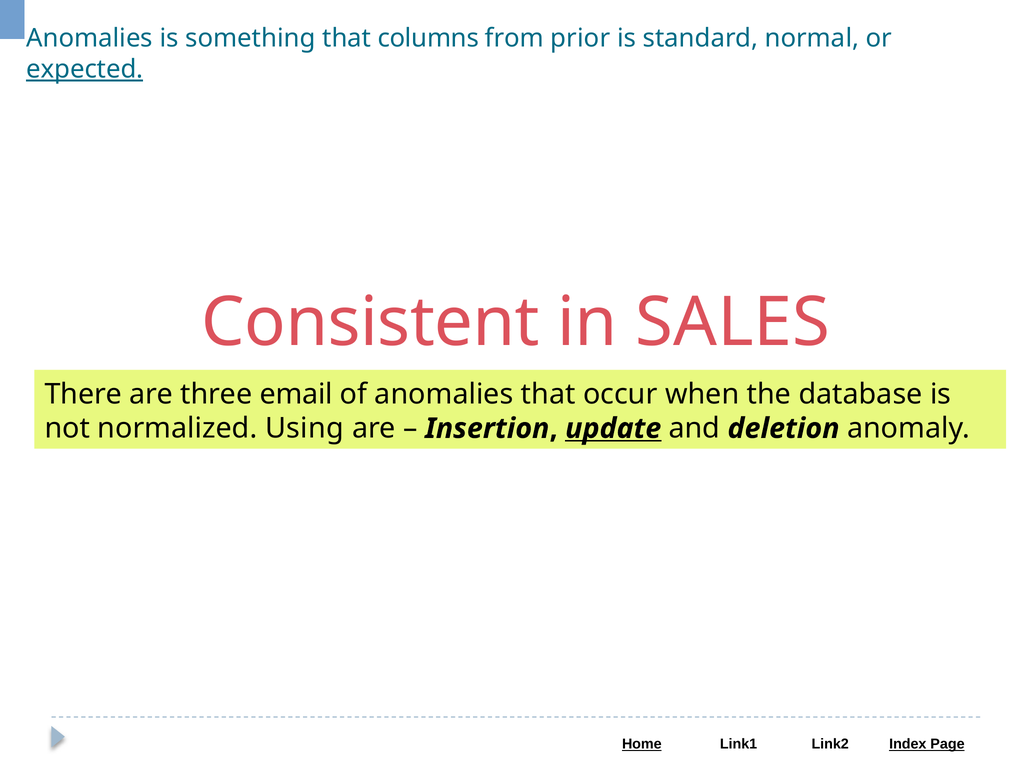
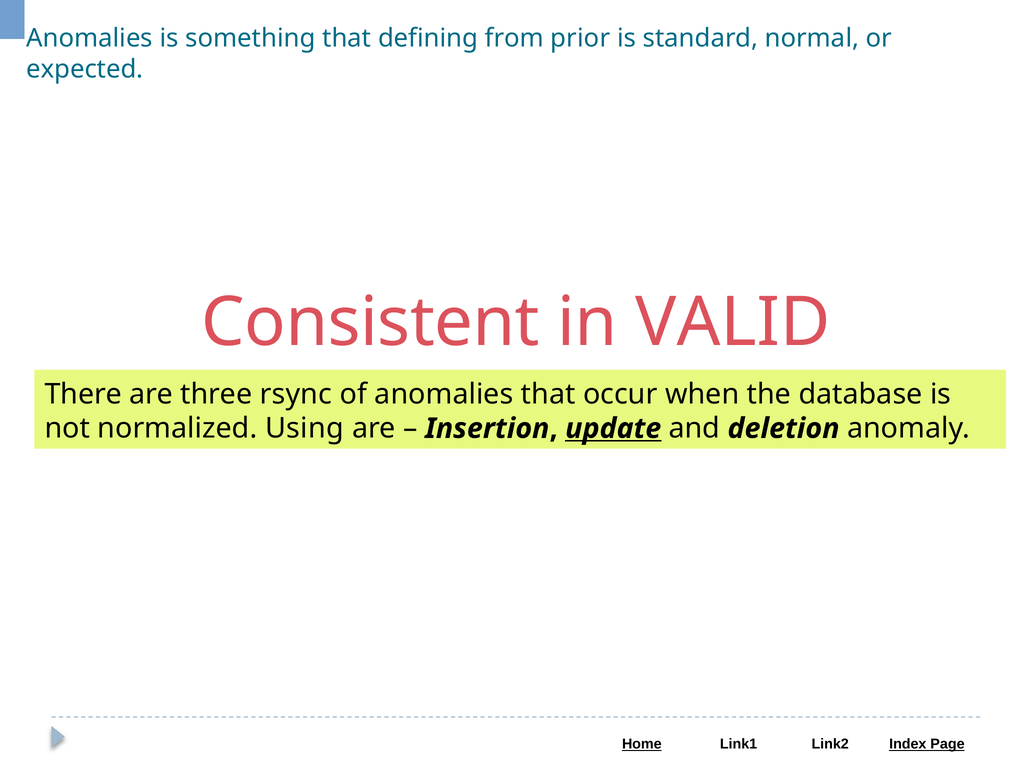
columns: columns -> defining (428, 38)
expected underline: present -> none (85, 69)
SALES: SALES -> VALID (733, 323)
email: email -> rsync (296, 394)
